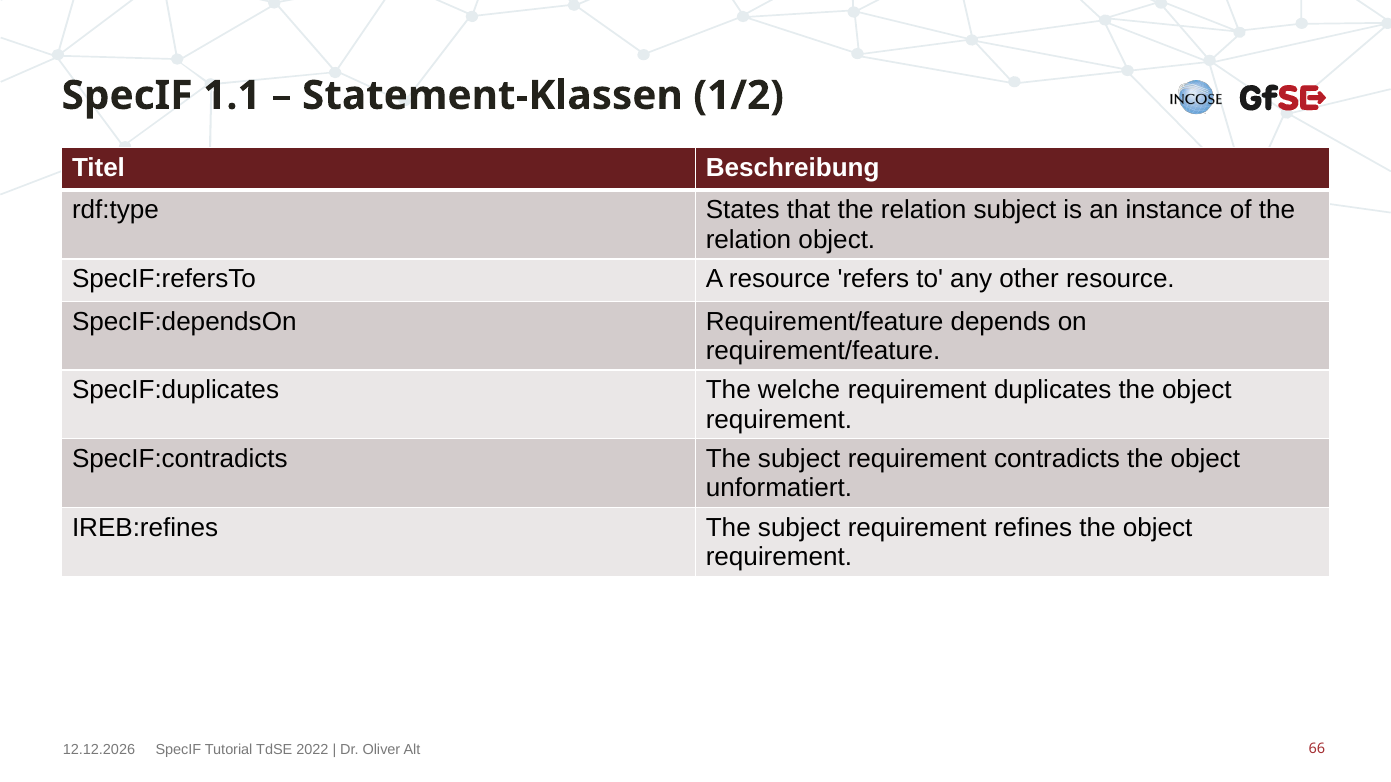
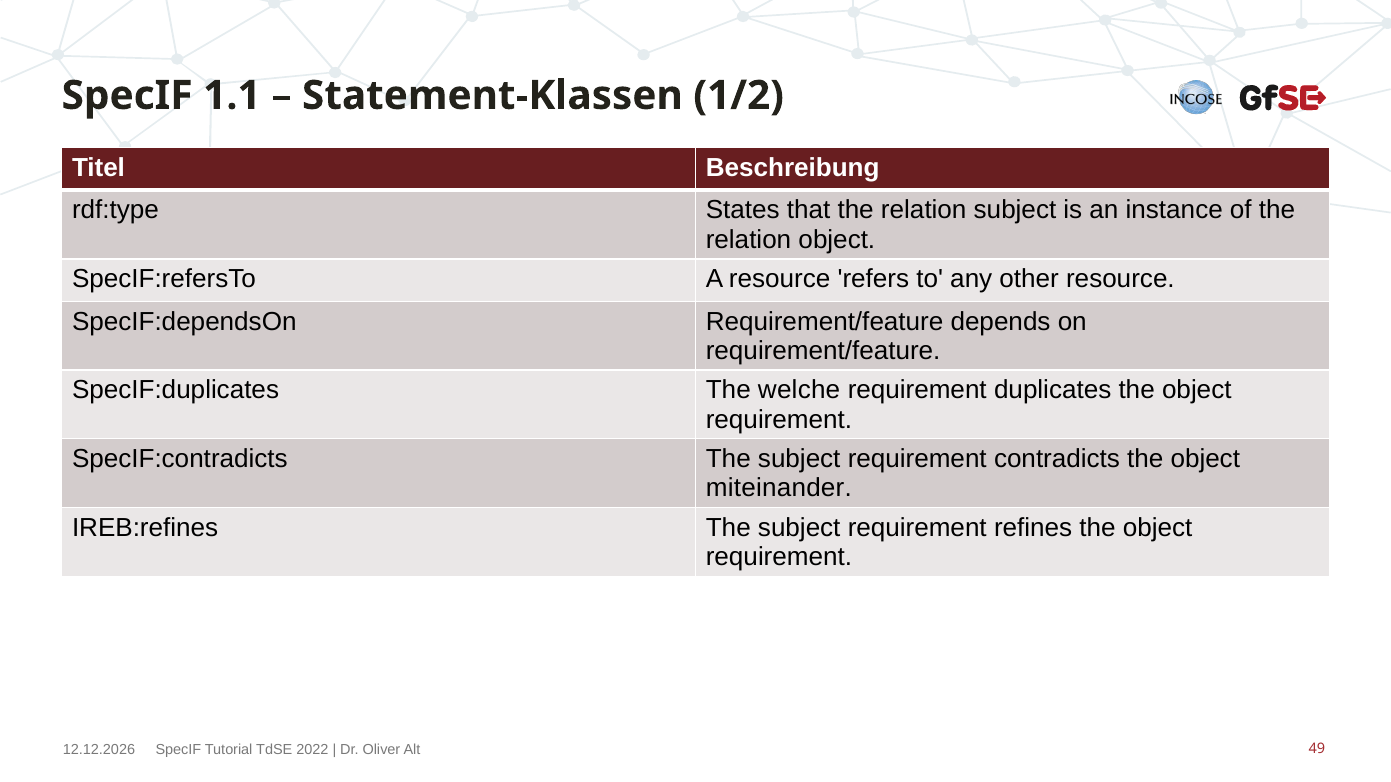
unformatiert: unformatiert -> miteinander (779, 489)
66: 66 -> 49 (1317, 749)
